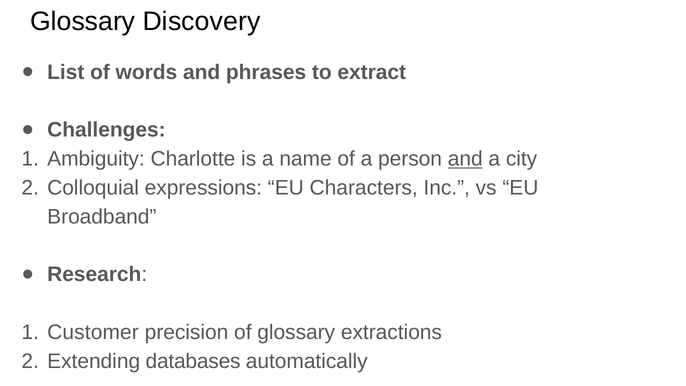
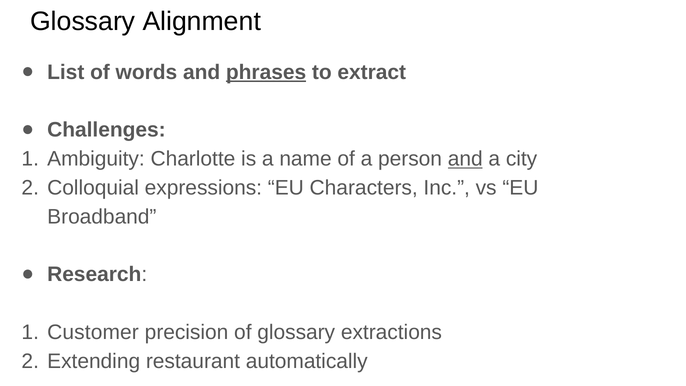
Discovery: Discovery -> Alignment (202, 22)
phrases underline: none -> present (266, 72)
databases: databases -> restaurant (193, 361)
